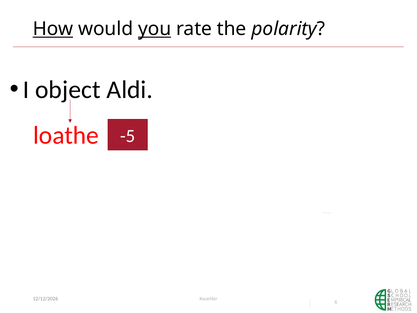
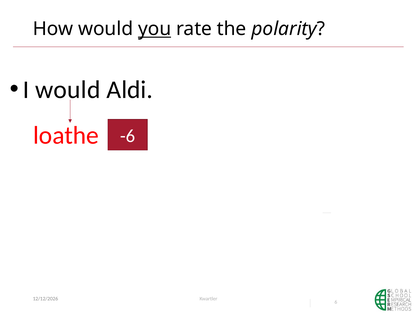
How underline: present -> none (53, 29)
I object: object -> would (68, 90)
-5: -5 -> -6 (128, 136)
